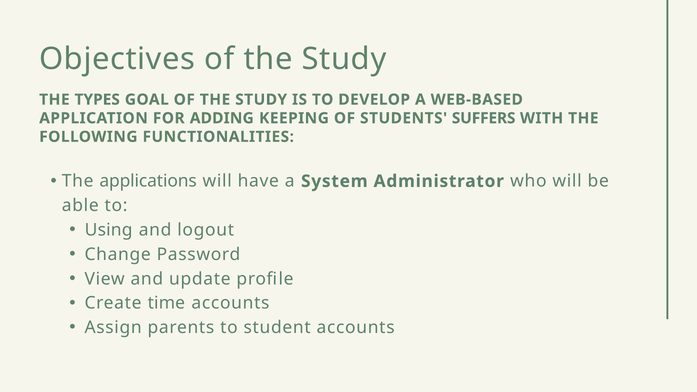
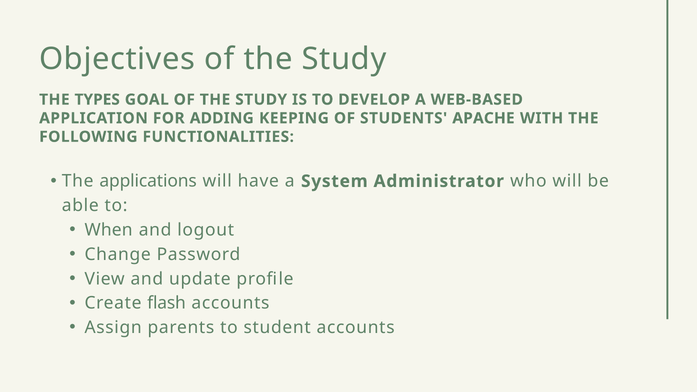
SUFFERS: SUFFERS -> APACHE (483, 118)
Using: Using -> When (109, 230)
time: time -> flash (167, 303)
